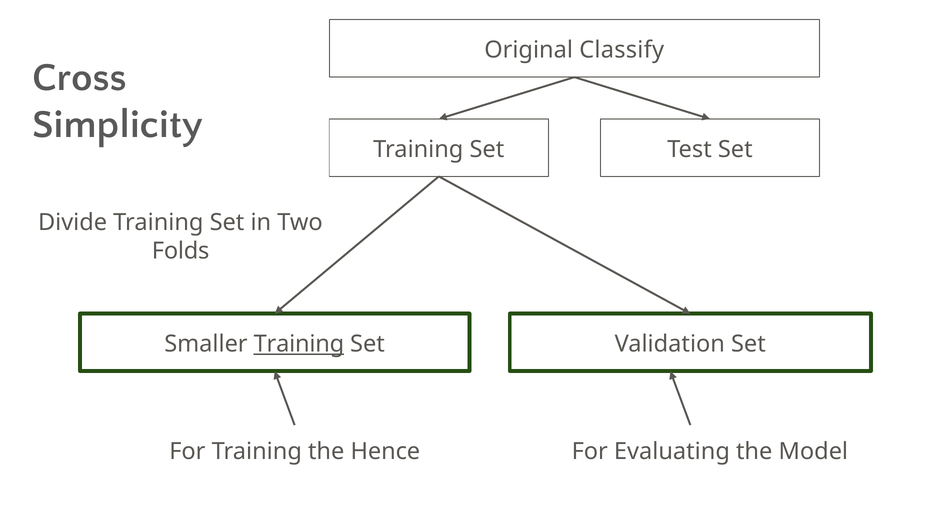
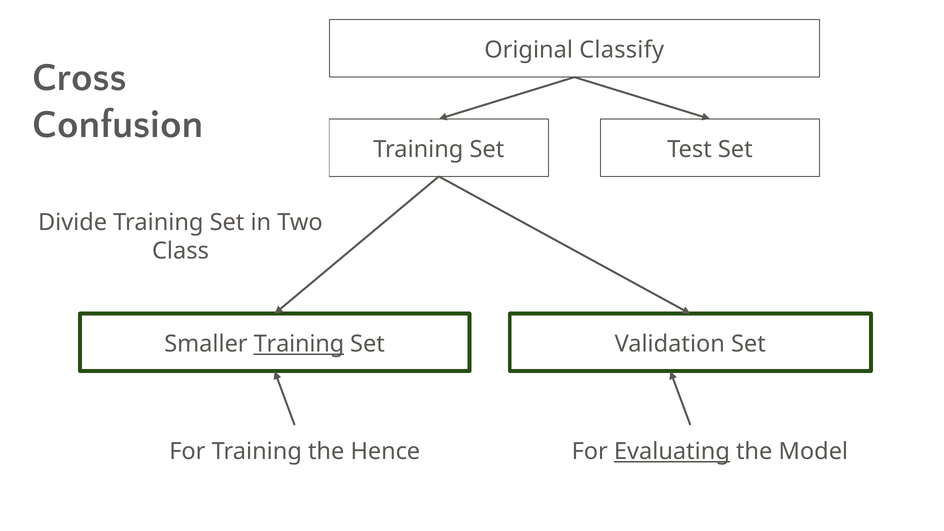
Simplicity: Simplicity -> Confusion (118, 124)
Folds: Folds -> Class (180, 251)
Evaluating underline: none -> present (672, 451)
